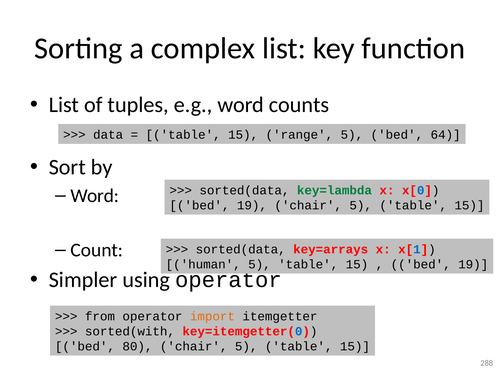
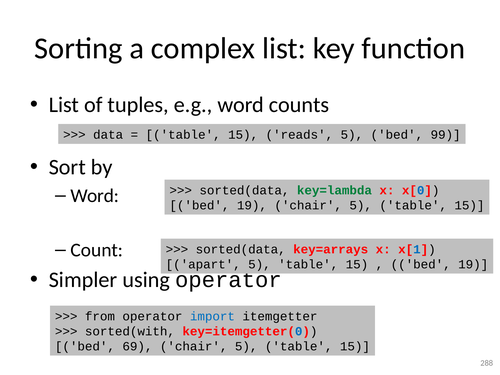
range: range -> reads (299, 135)
64: 64 -> 99 (446, 135)
human: human -> apart (203, 264)
import colour: orange -> blue (212, 316)
80: 80 -> 69 (137, 346)
